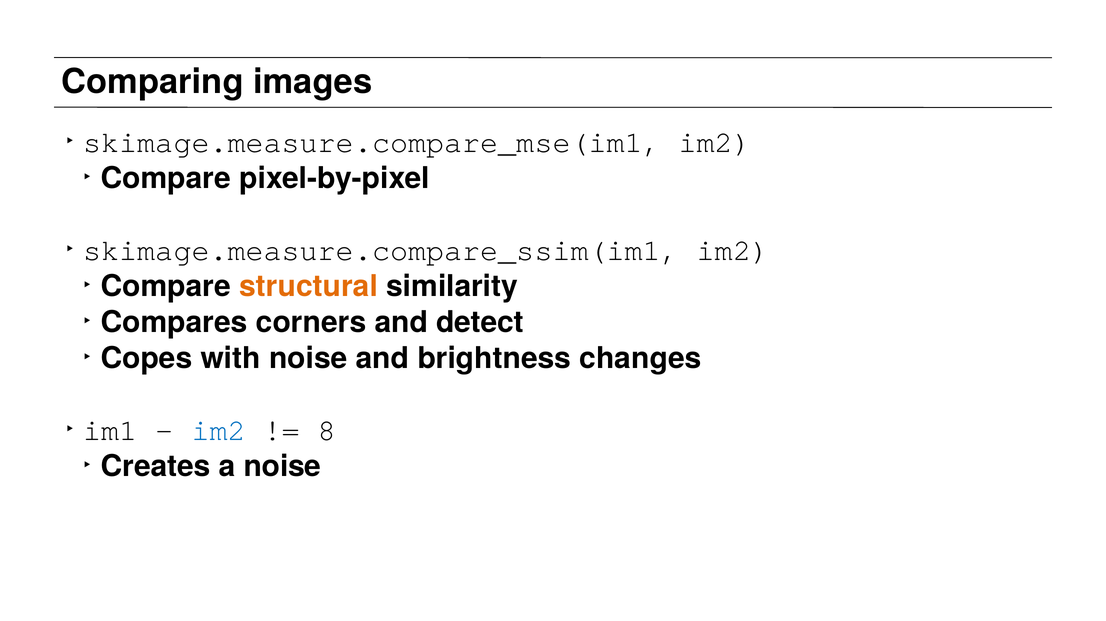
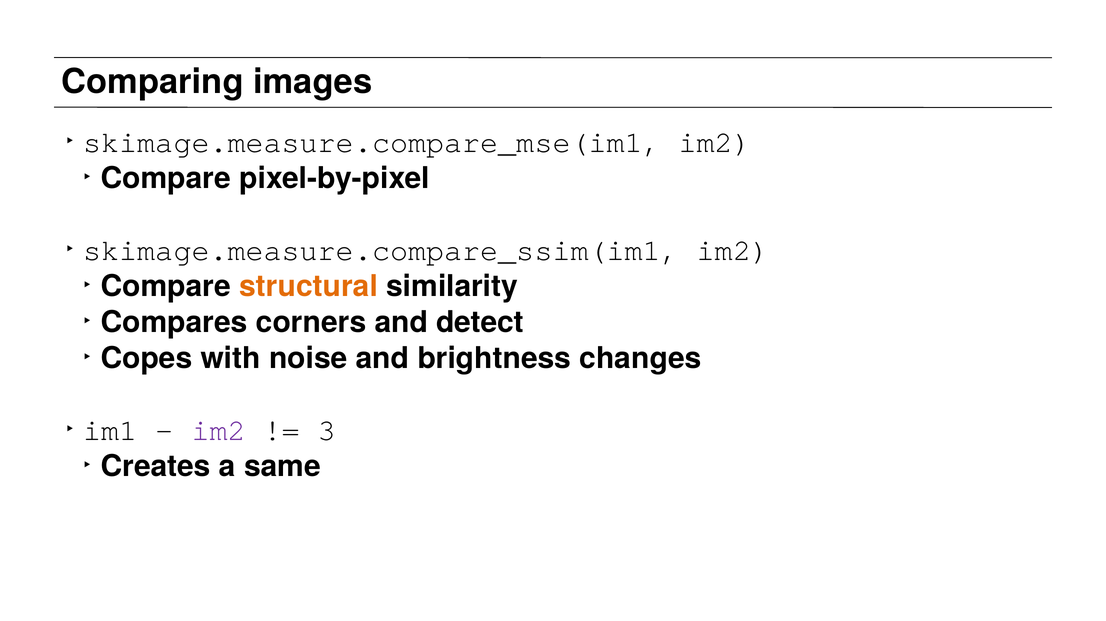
im2 colour: blue -> purple (219, 430)
8: 8 -> 3 (327, 430)
a noise: noise -> same (282, 466)
